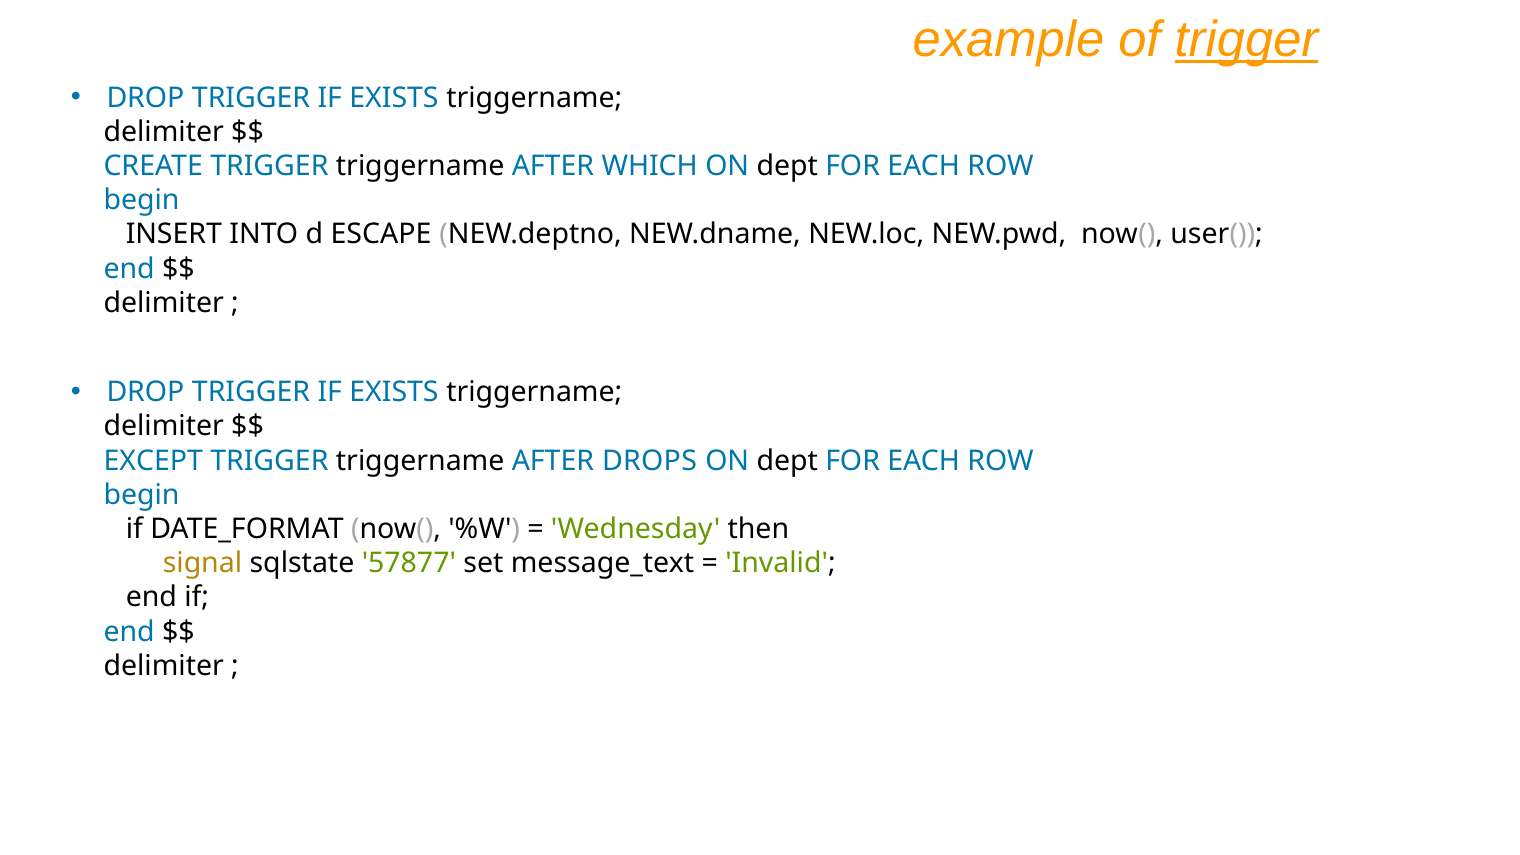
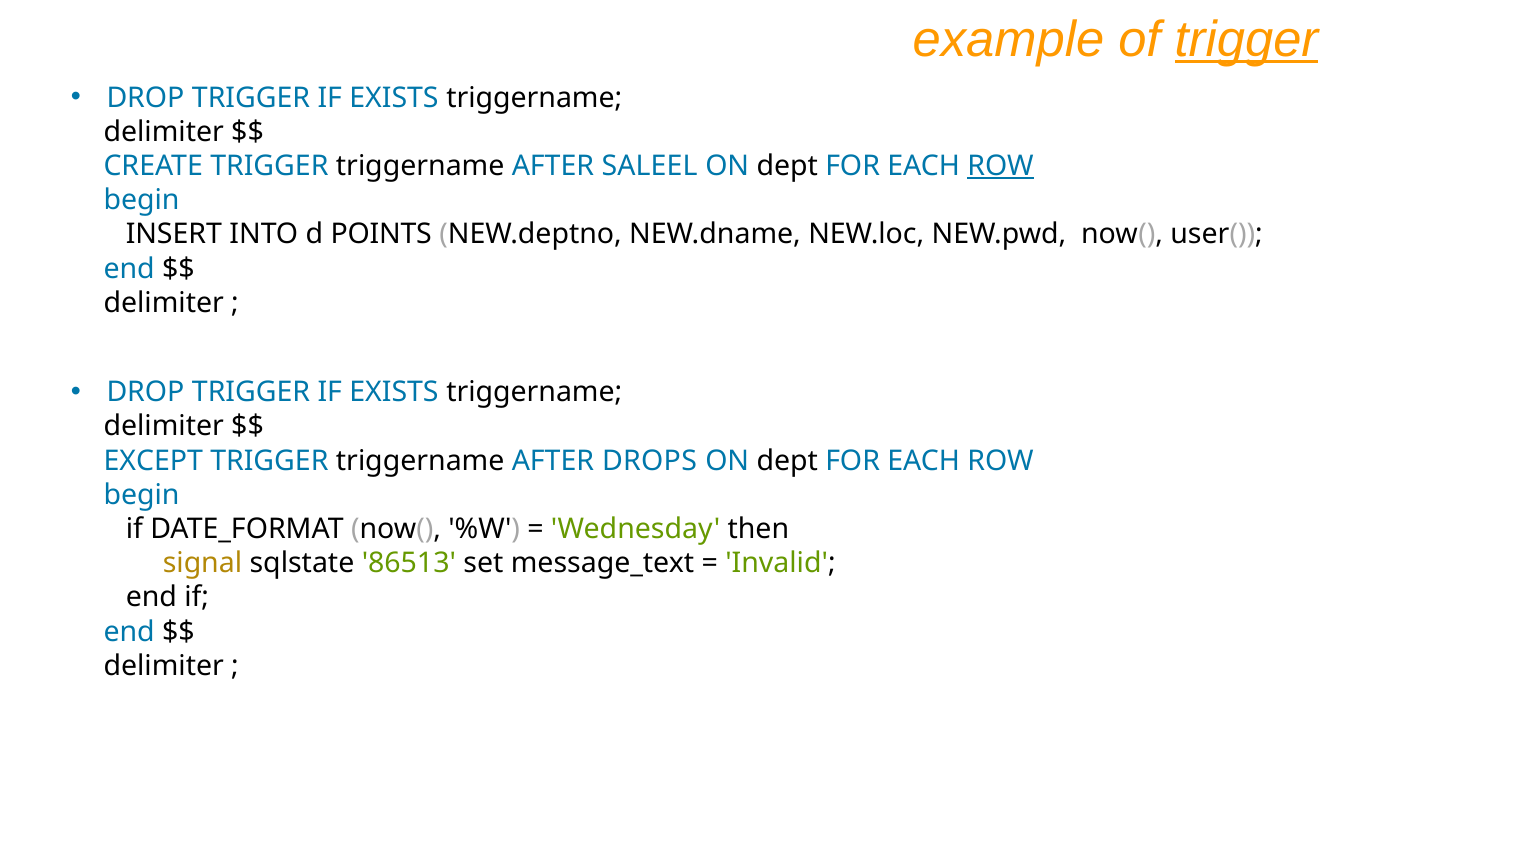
WHICH: WHICH -> SALEEL (650, 166)
ROW underline: none -> present (1001, 166)
ESCAPE: ESCAPE -> POINTS (381, 234)
57877: 57877 -> 86513 (409, 563)
